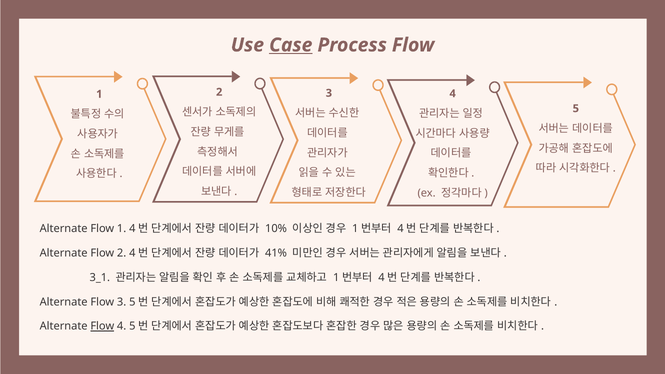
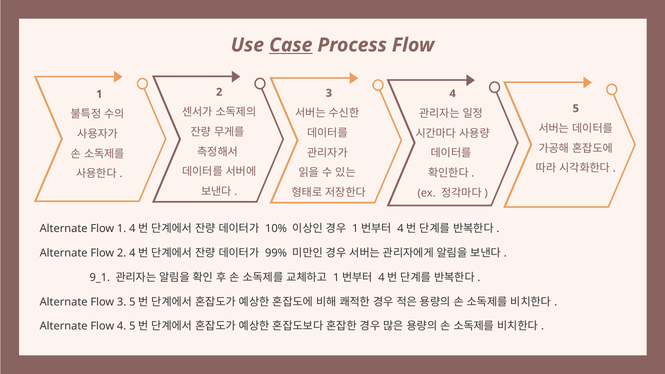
41%: 41% -> 99% (276, 253)
3_1: 3_1 -> 9_1 (100, 278)
Flow underline: present -> none (102, 326)
